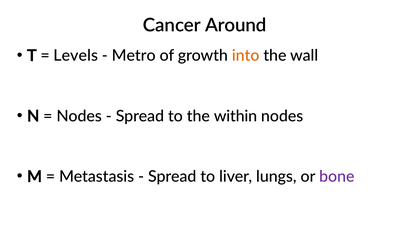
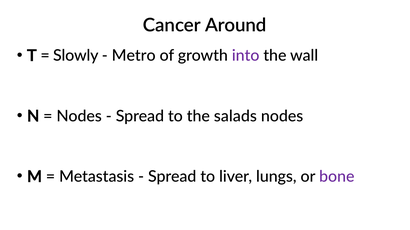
Levels: Levels -> Slowly (76, 56)
into colour: orange -> purple (246, 56)
within: within -> salads (235, 116)
